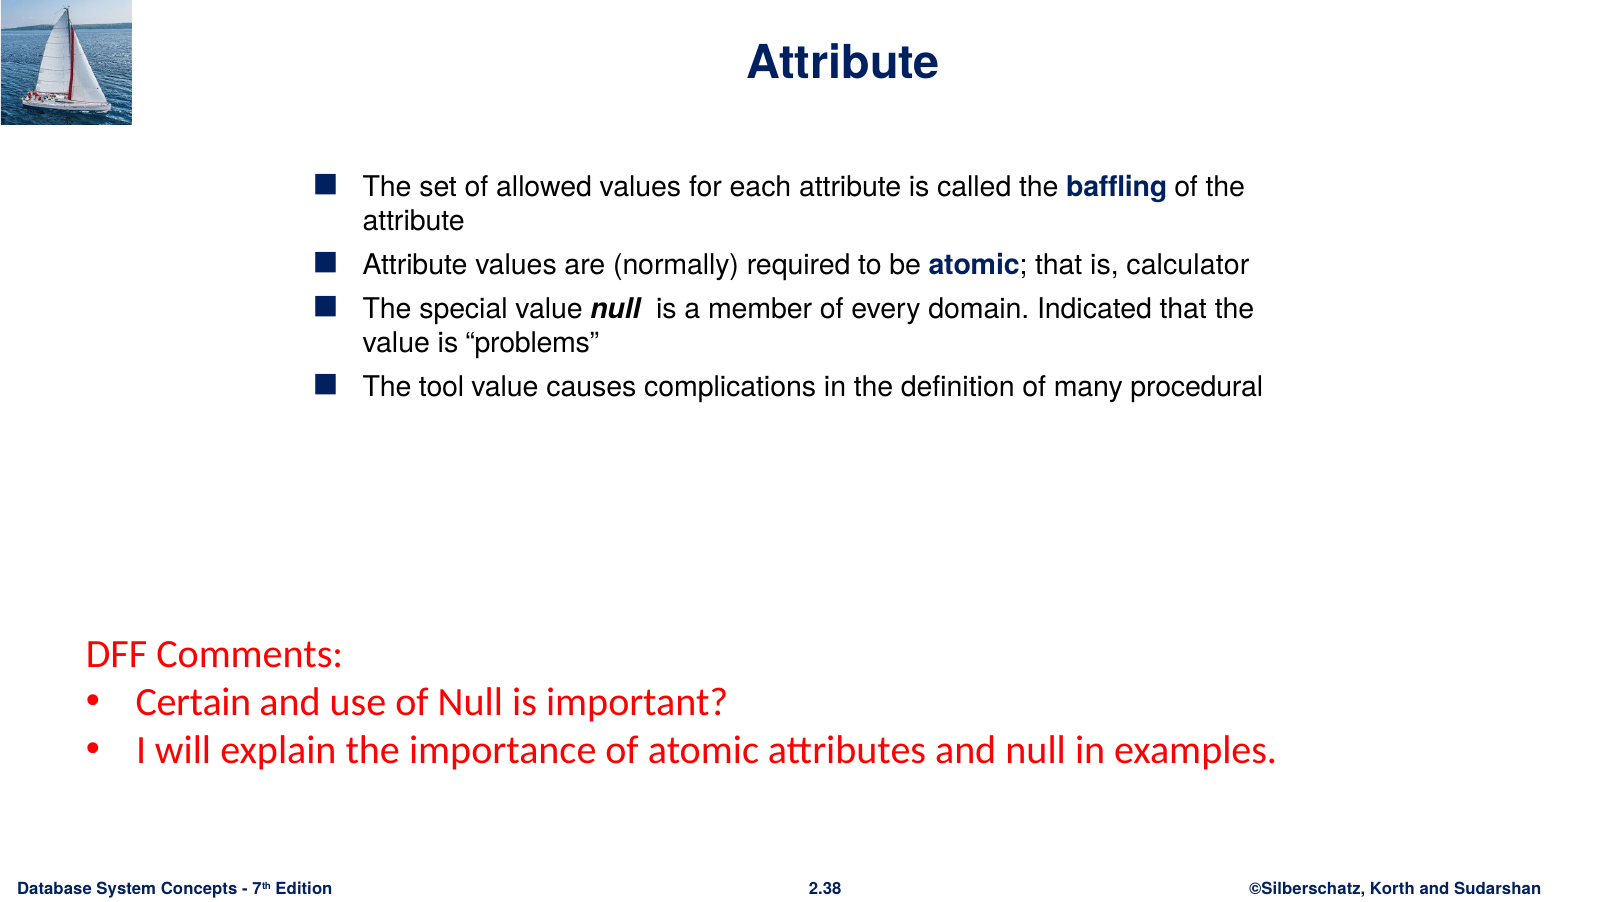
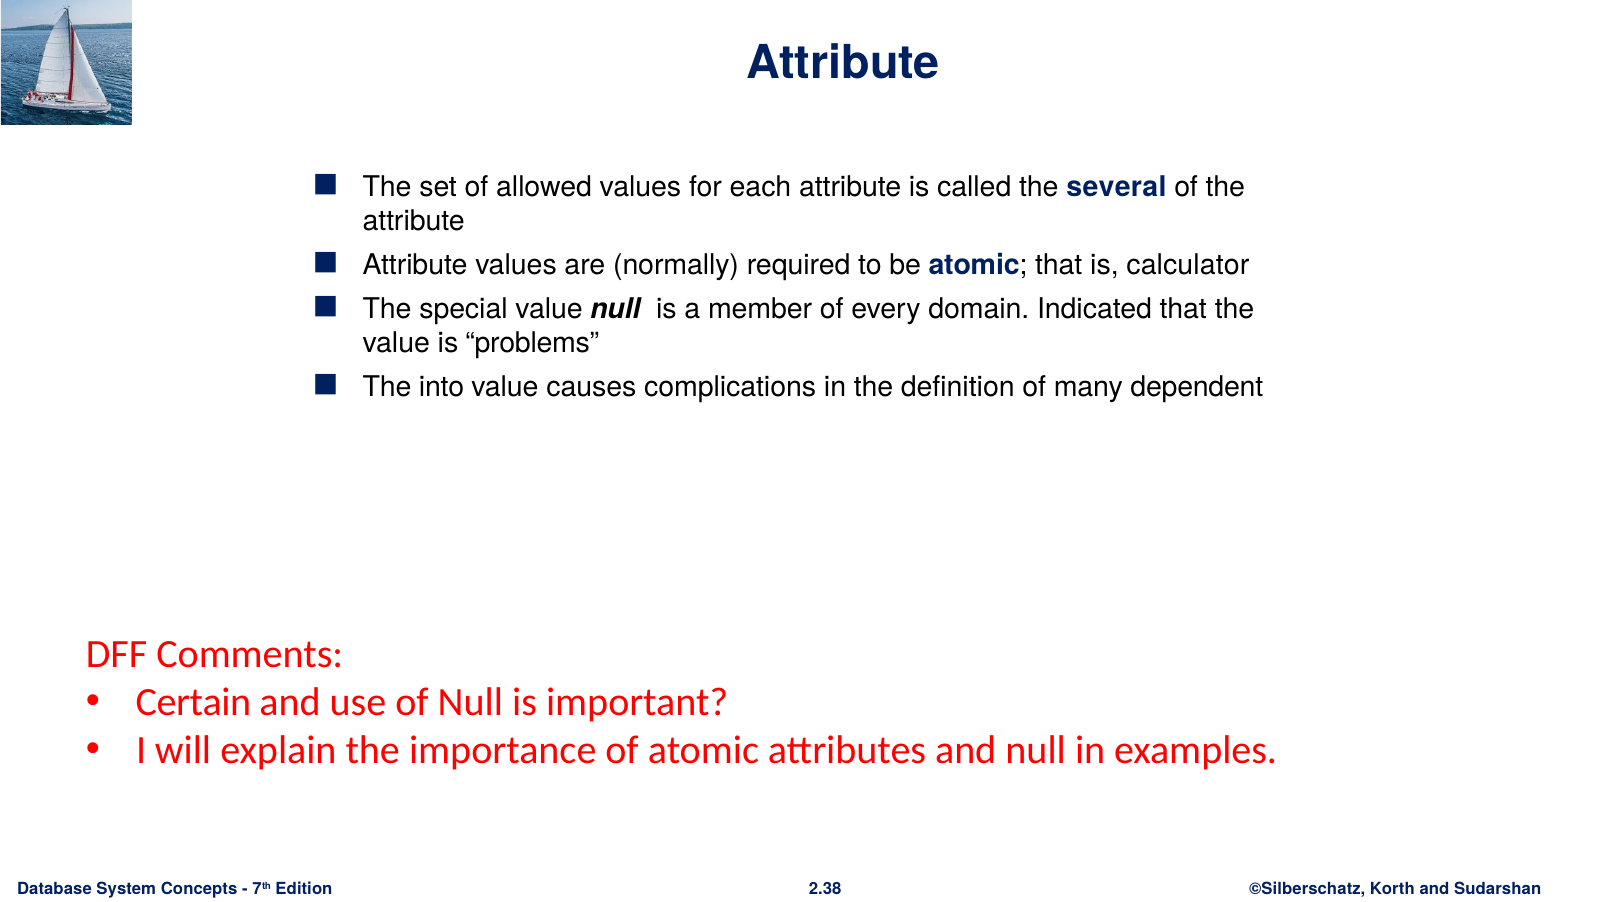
baffling: baffling -> several (1116, 187)
tool: tool -> into (442, 388)
procedural: procedural -> dependent (1197, 388)
